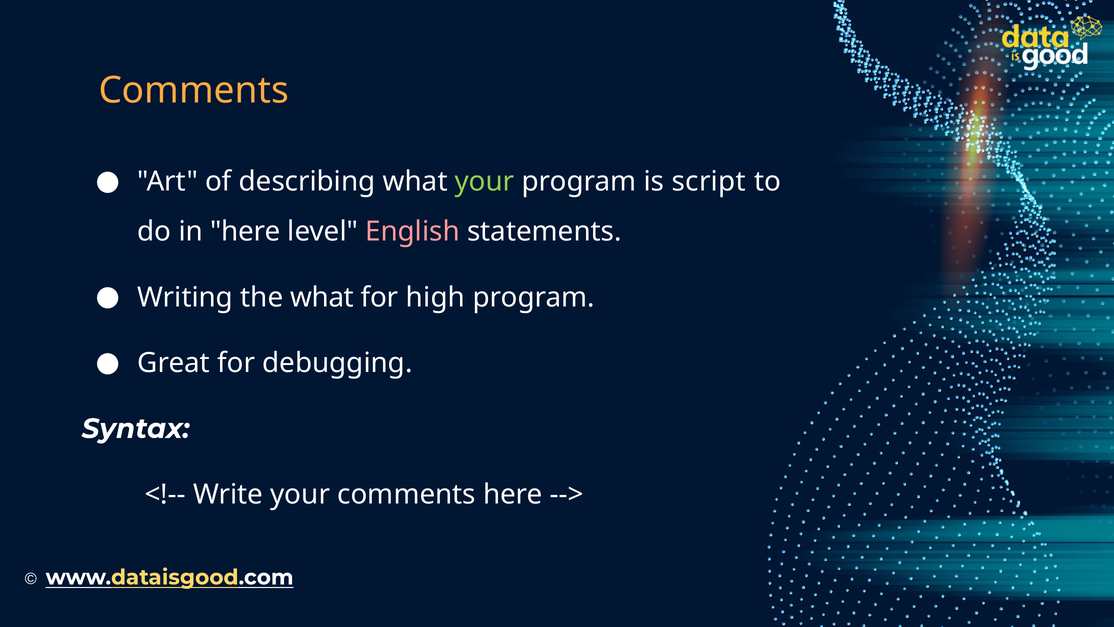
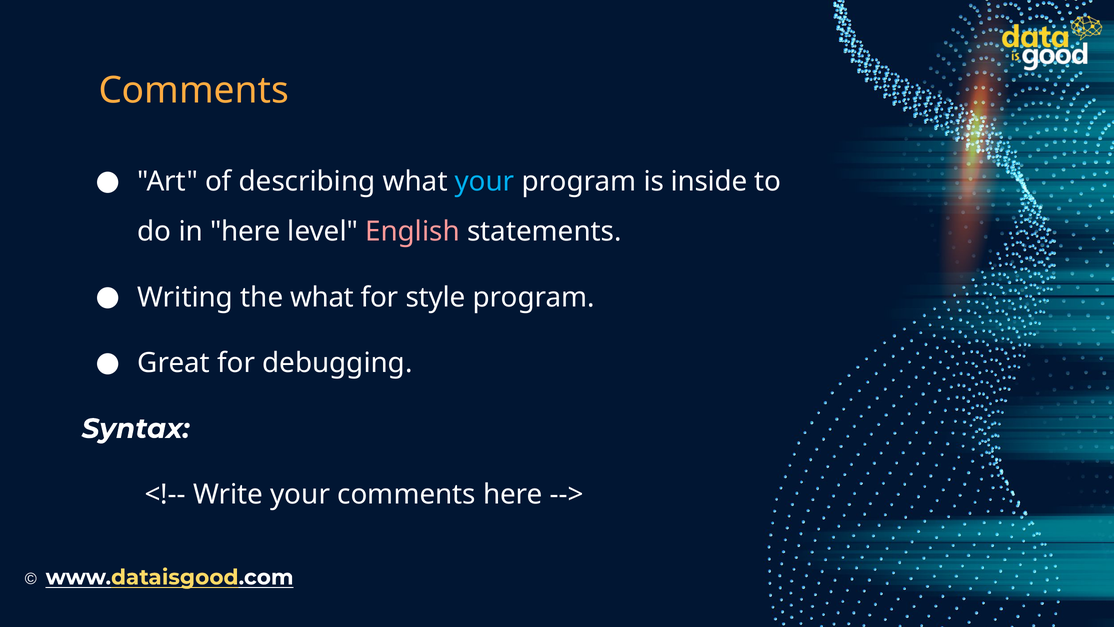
your colour: light green -> light blue (485, 182)
script: script -> inside (709, 182)
high: high -> style (436, 297)
